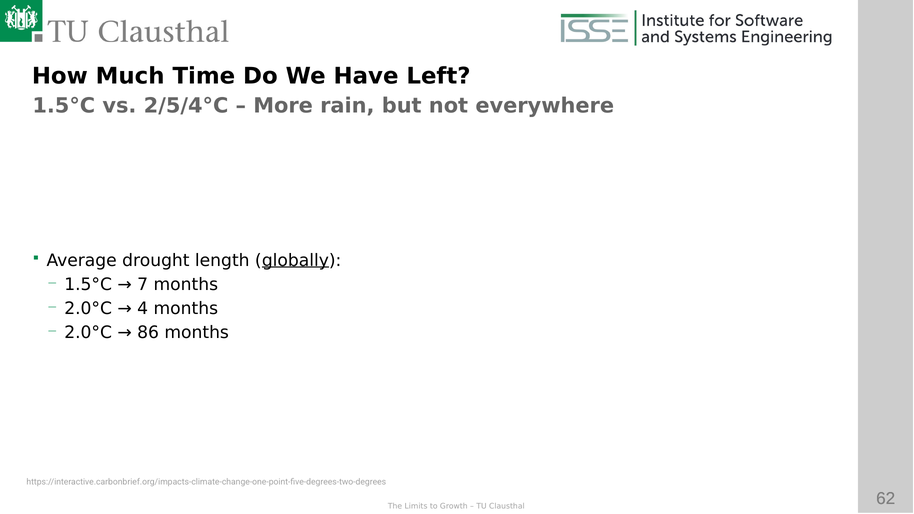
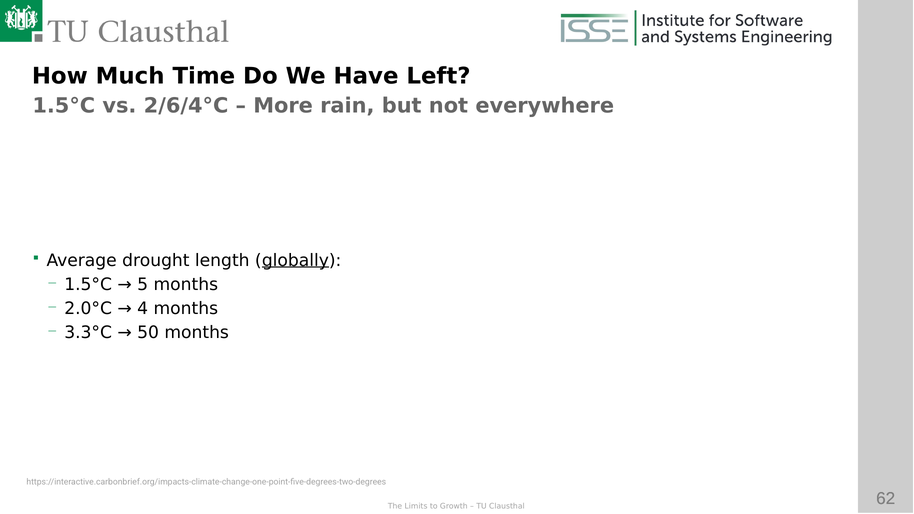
2/5/4°C: 2/5/4°C -> 2/6/4°C (186, 106)
7: 7 -> 5 (143, 285)
2.0°C: 2.0°C -> 3.3°C (88, 333)
86: 86 -> 50 (148, 333)
